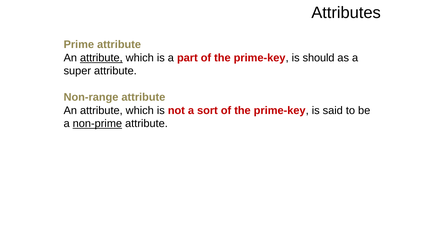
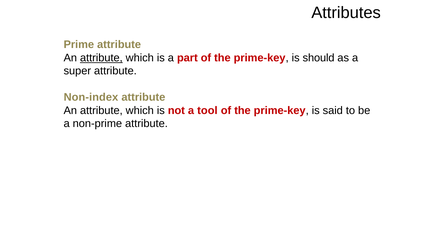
Non-range: Non-range -> Non-index (91, 97)
sort: sort -> tool (207, 111)
non-prime underline: present -> none (97, 124)
